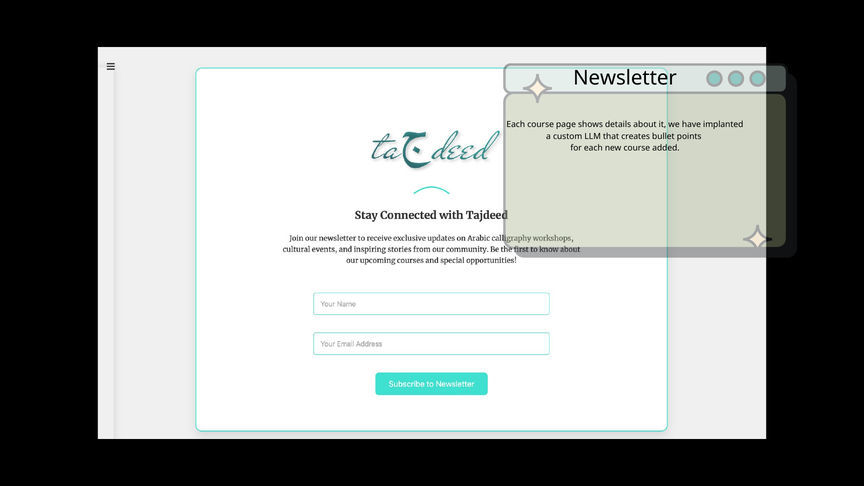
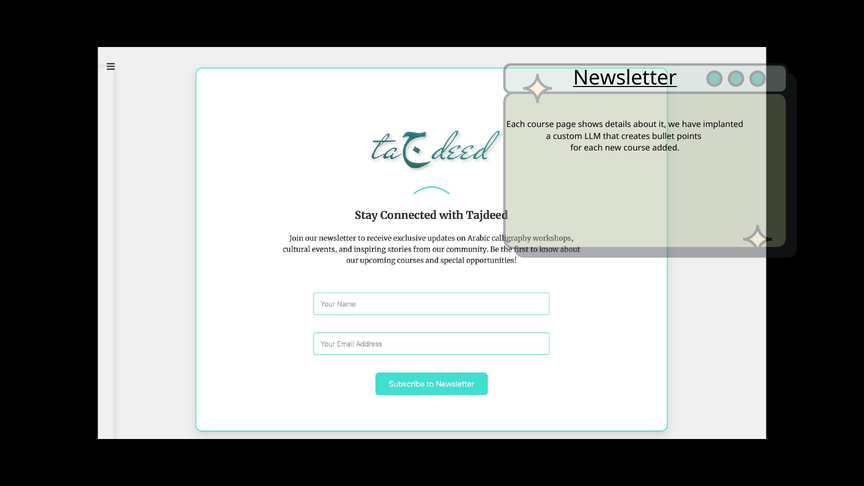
Newsletter underline: none -> present (625, 78)
